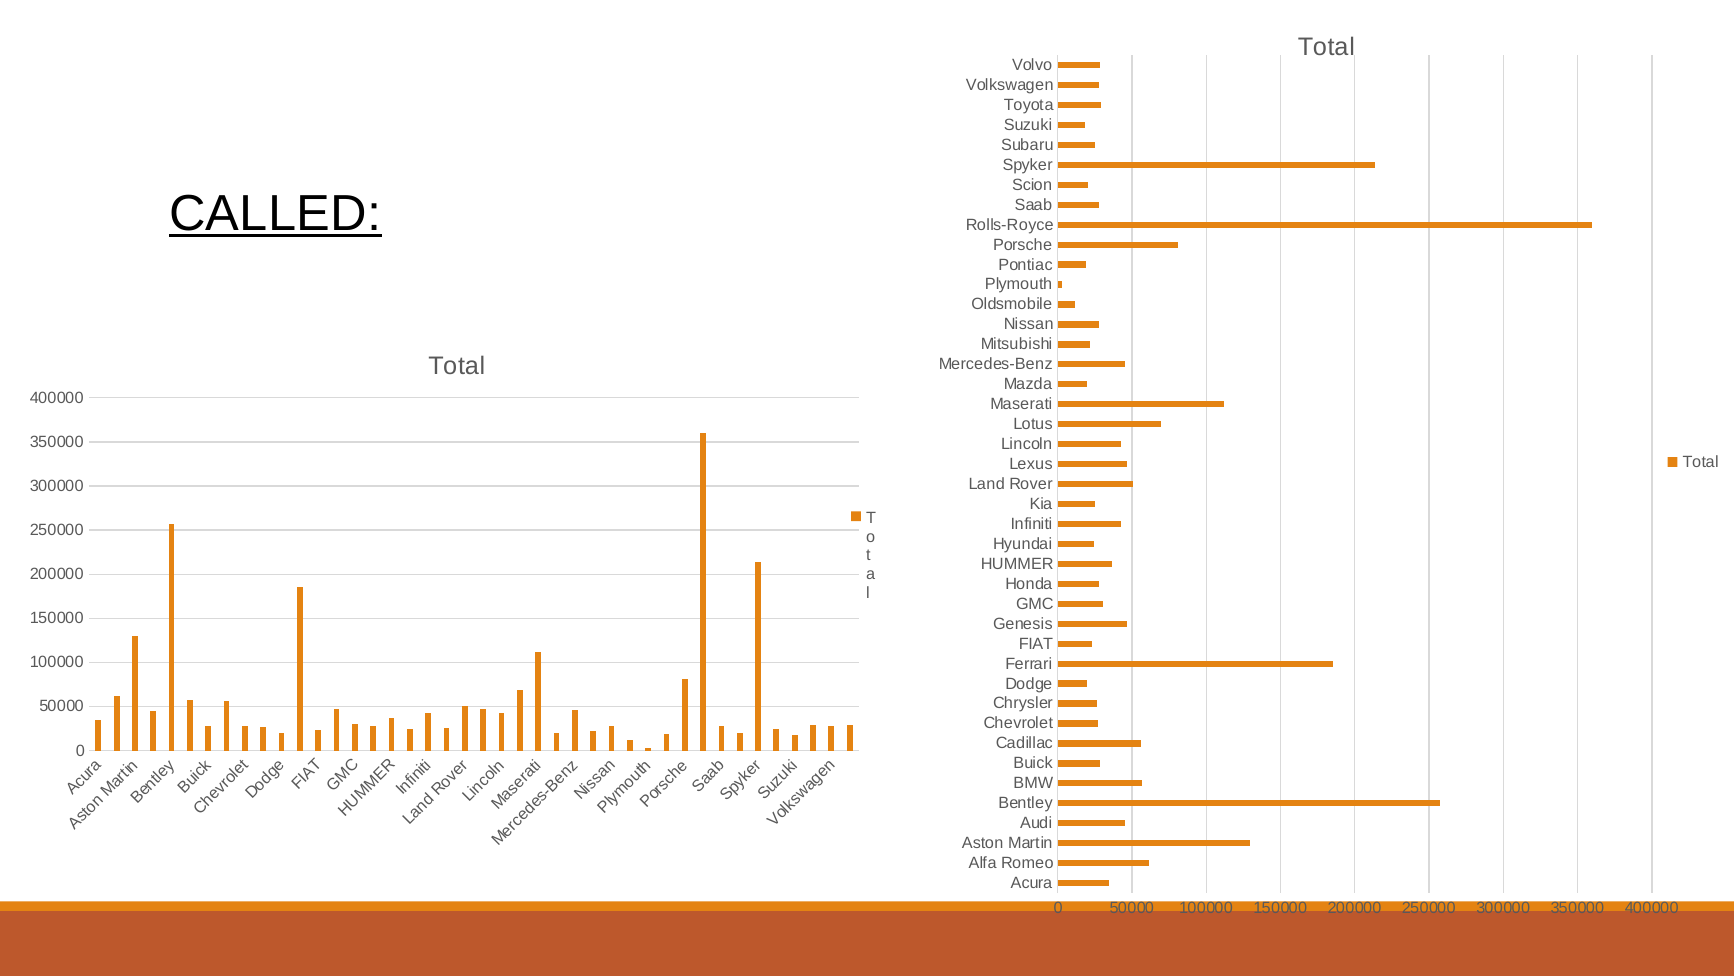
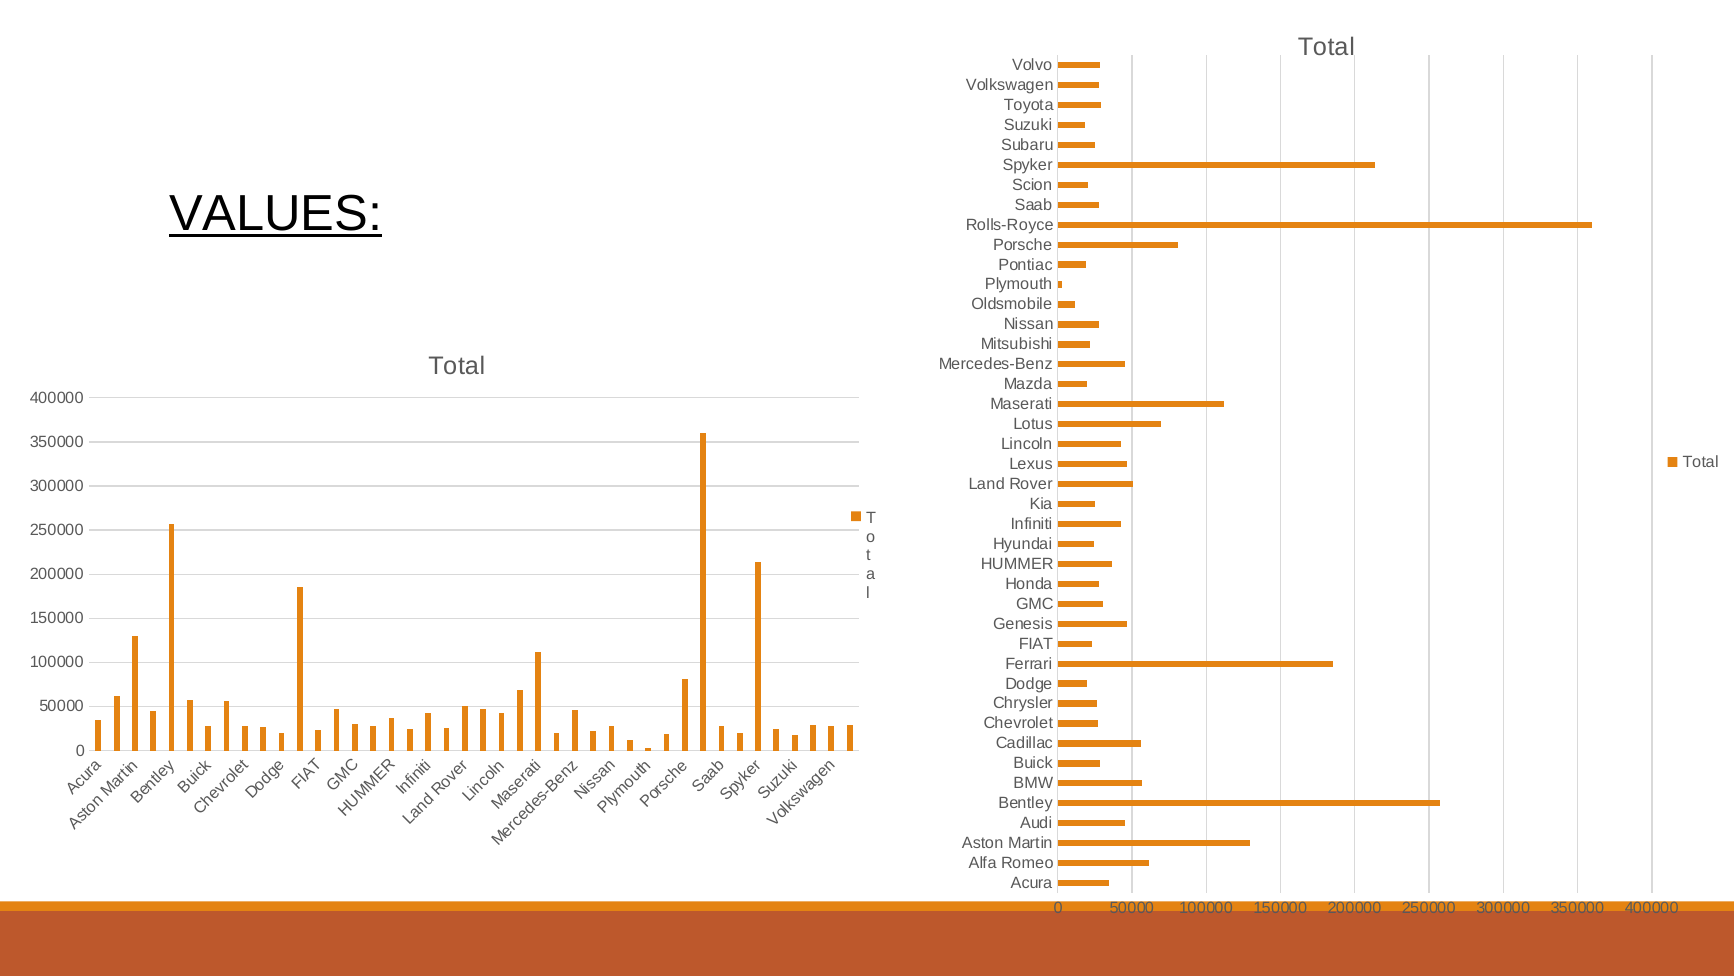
CALLED: CALLED -> VALUES (276, 214)
